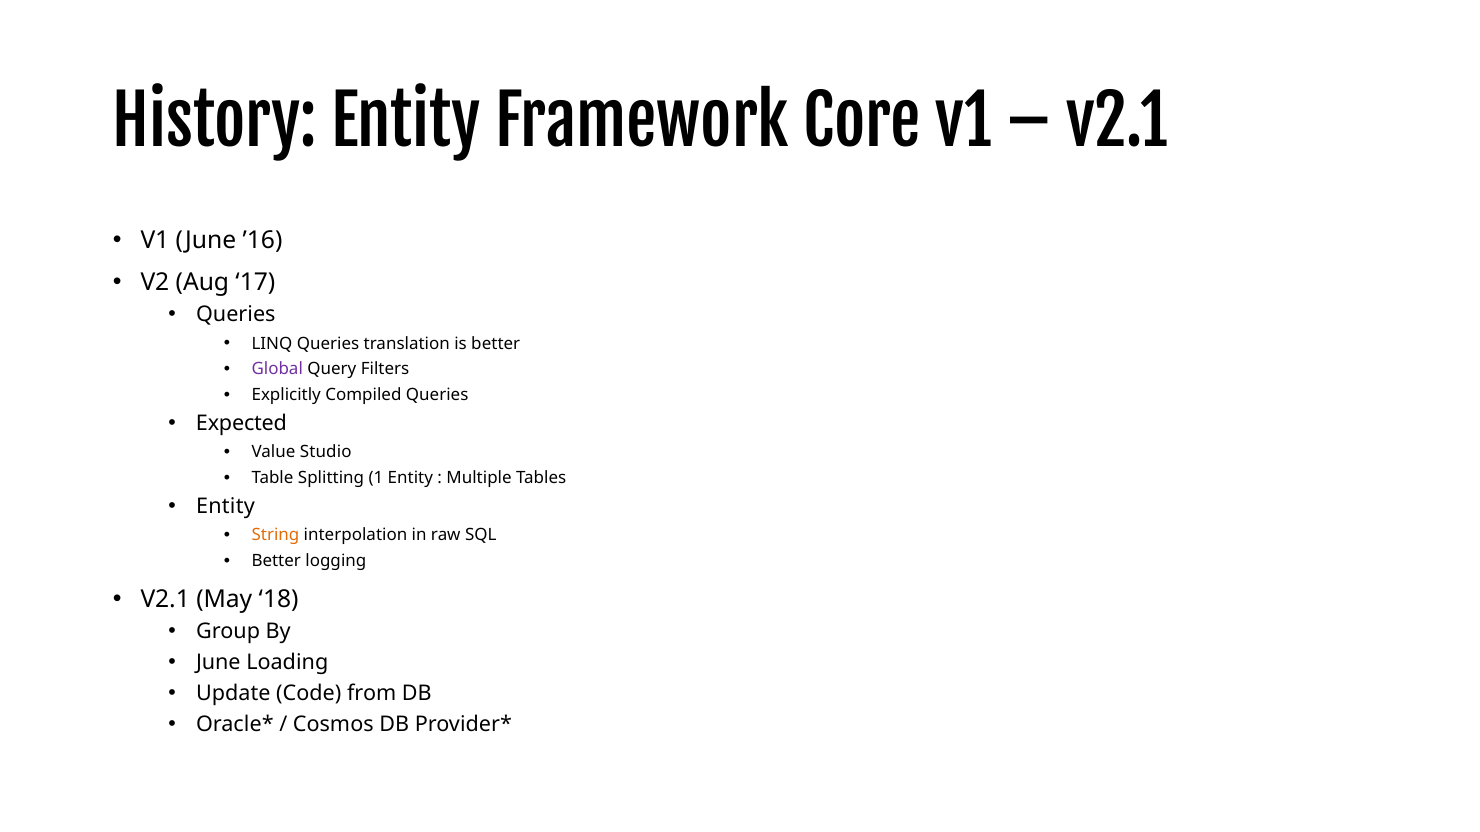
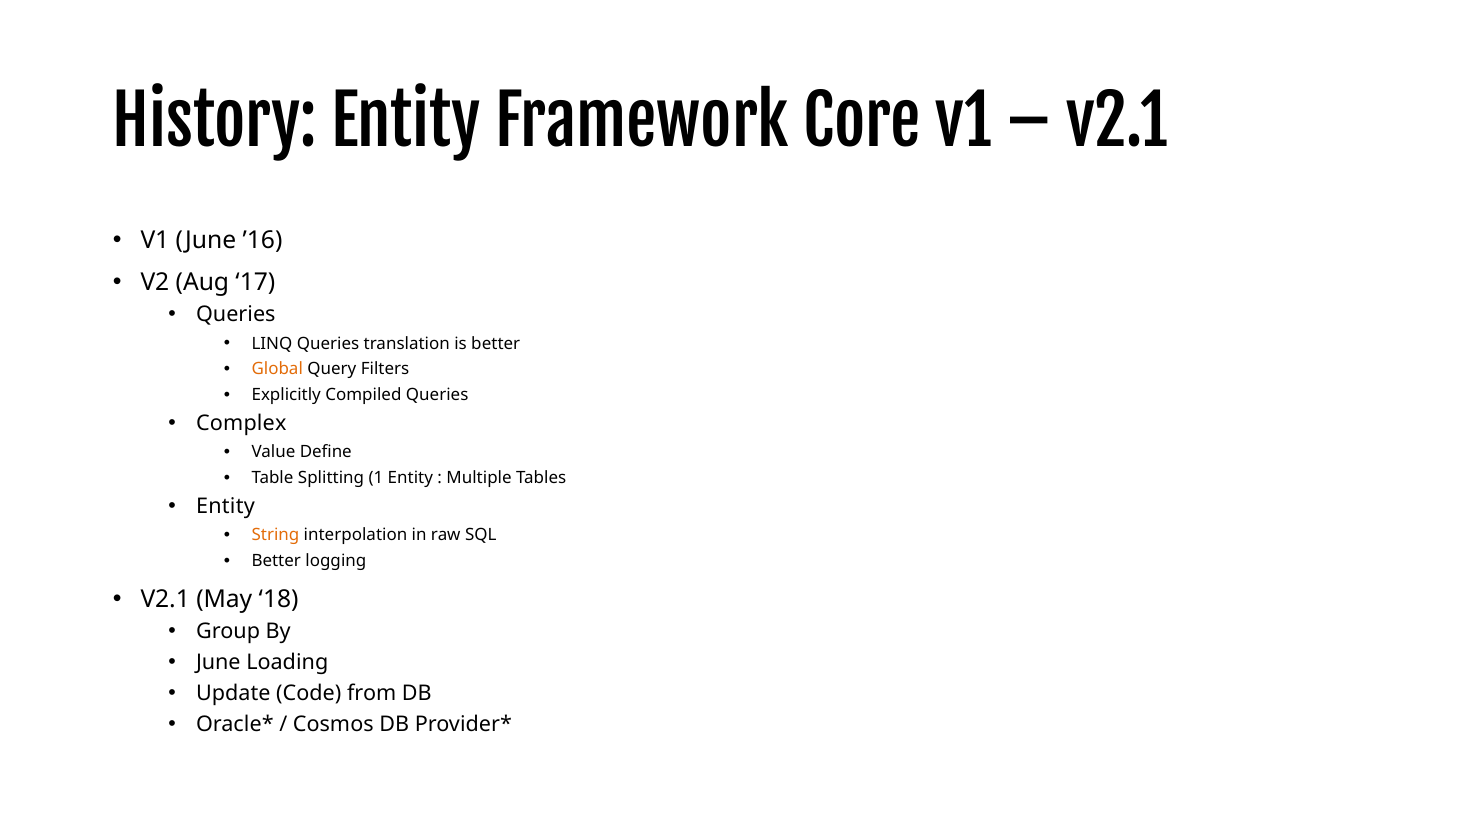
Global colour: purple -> orange (277, 370)
Expected: Expected -> Complex (241, 424)
Studio: Studio -> Define (326, 453)
